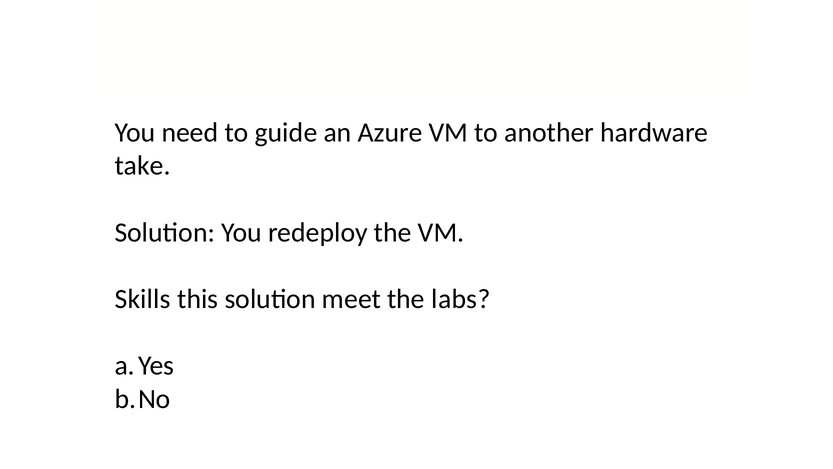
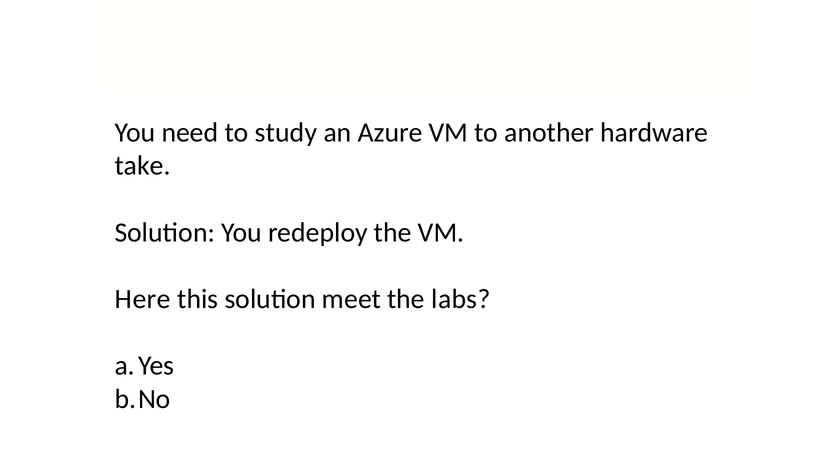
guide: guide -> study (286, 132)
Skills: Skills -> Here (143, 299)
